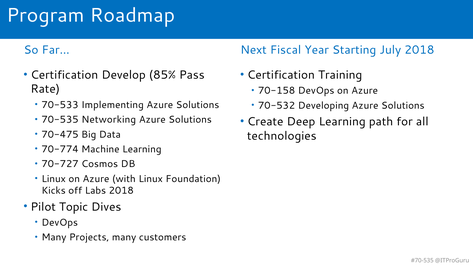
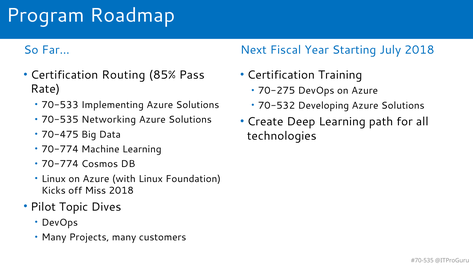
Develop: Develop -> Routing (123, 75)
70-158: 70-158 -> 70-275 (277, 91)
70-727: 70-727 -> 70-774 (60, 164)
Labs: Labs -> Miss (95, 191)
